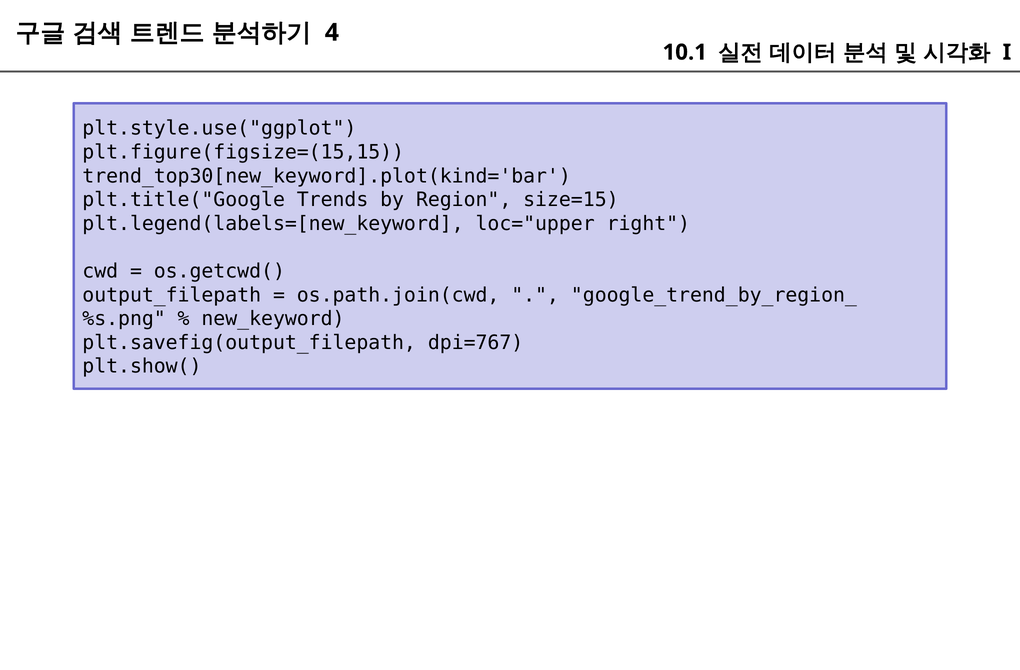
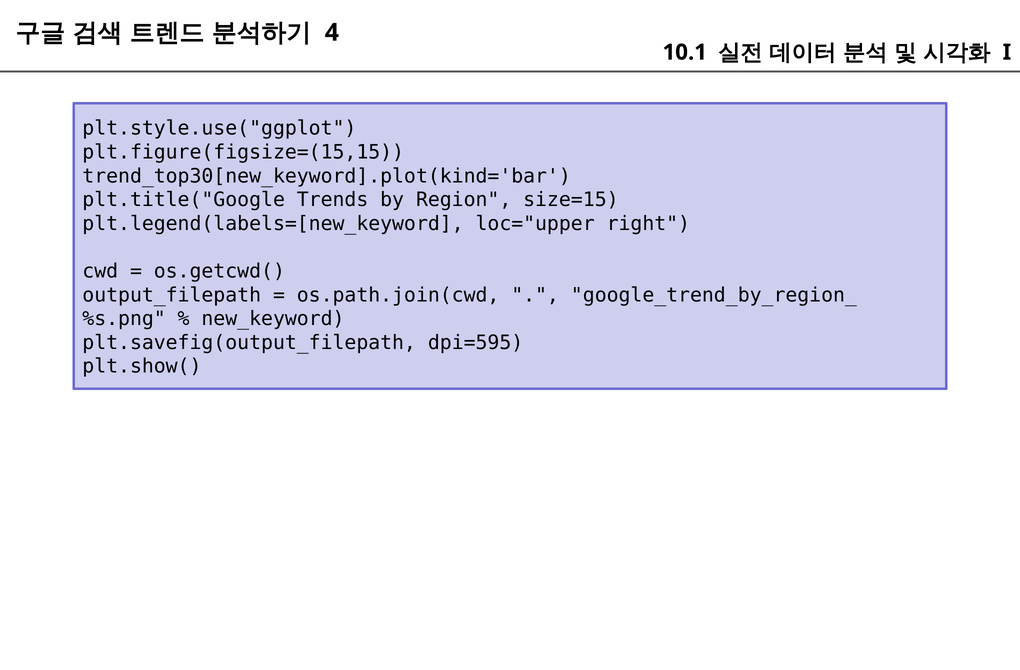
dpi=767: dpi=767 -> dpi=595 (476, 343)
